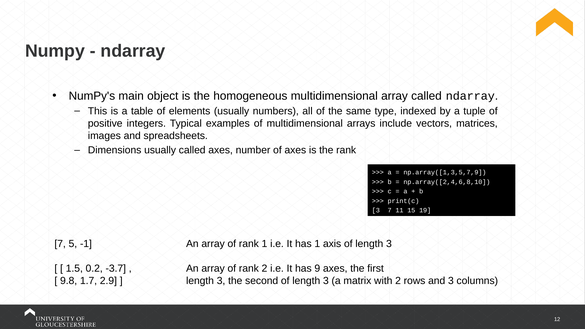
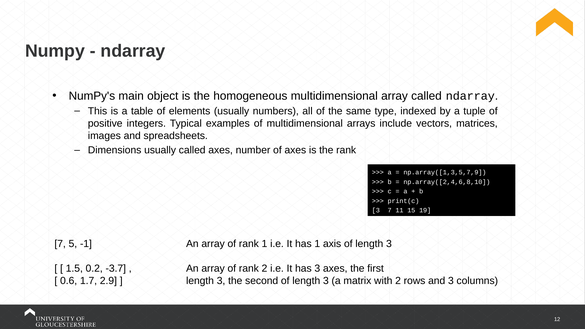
has 9: 9 -> 3 (317, 268)
9.8: 9.8 -> 0.6 (69, 281)
